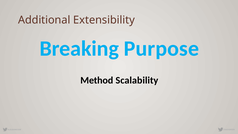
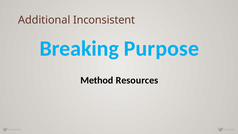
Extensibility: Extensibility -> Inconsistent (104, 20)
Scalability: Scalability -> Resources (137, 80)
